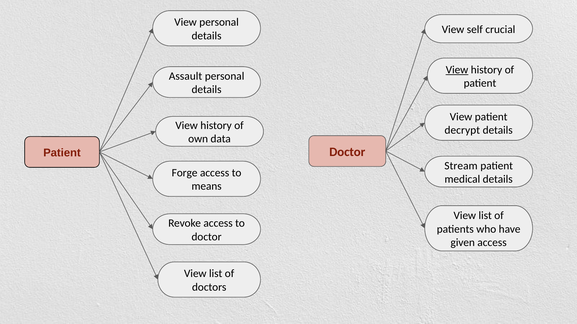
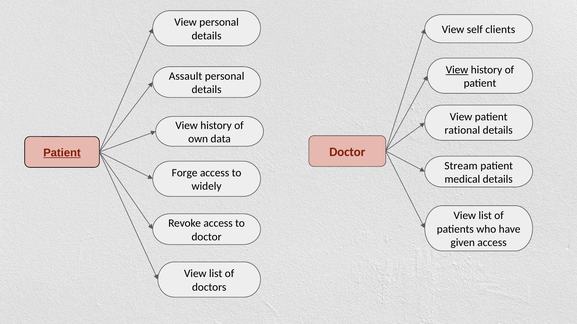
crucial: crucial -> clients (500, 30)
decrypt: decrypt -> rational (462, 130)
Patient underline: none -> present (62, 153)
means: means -> widely (207, 187)
